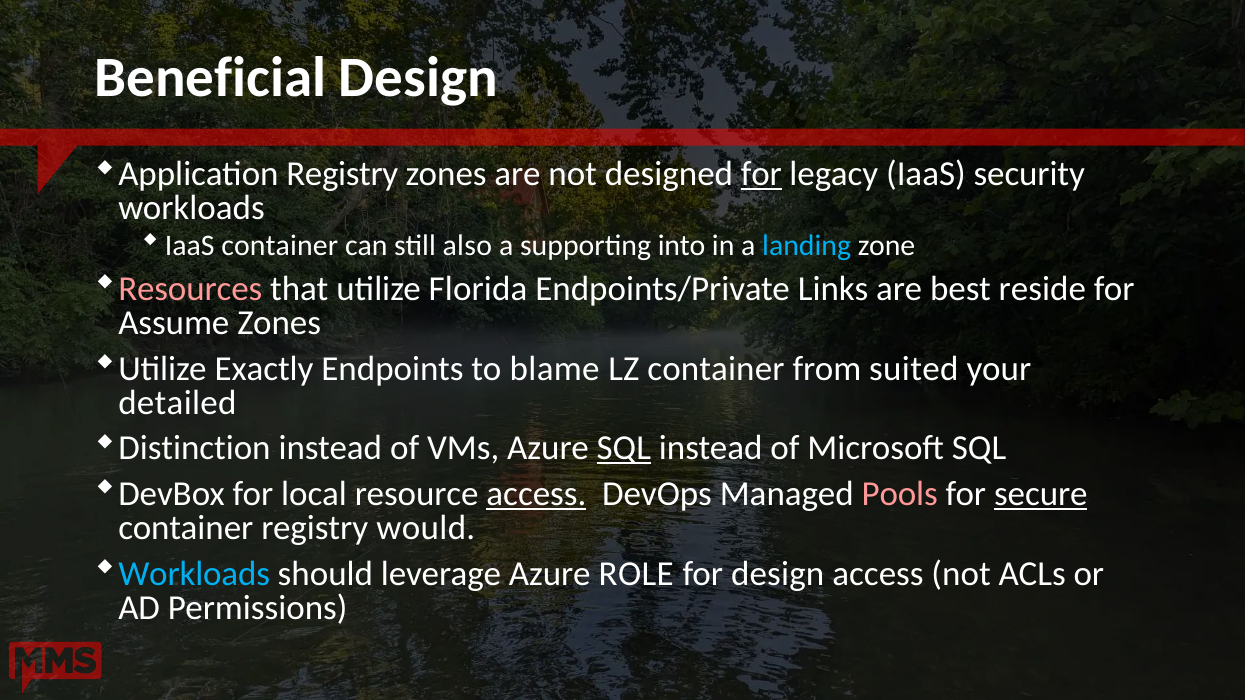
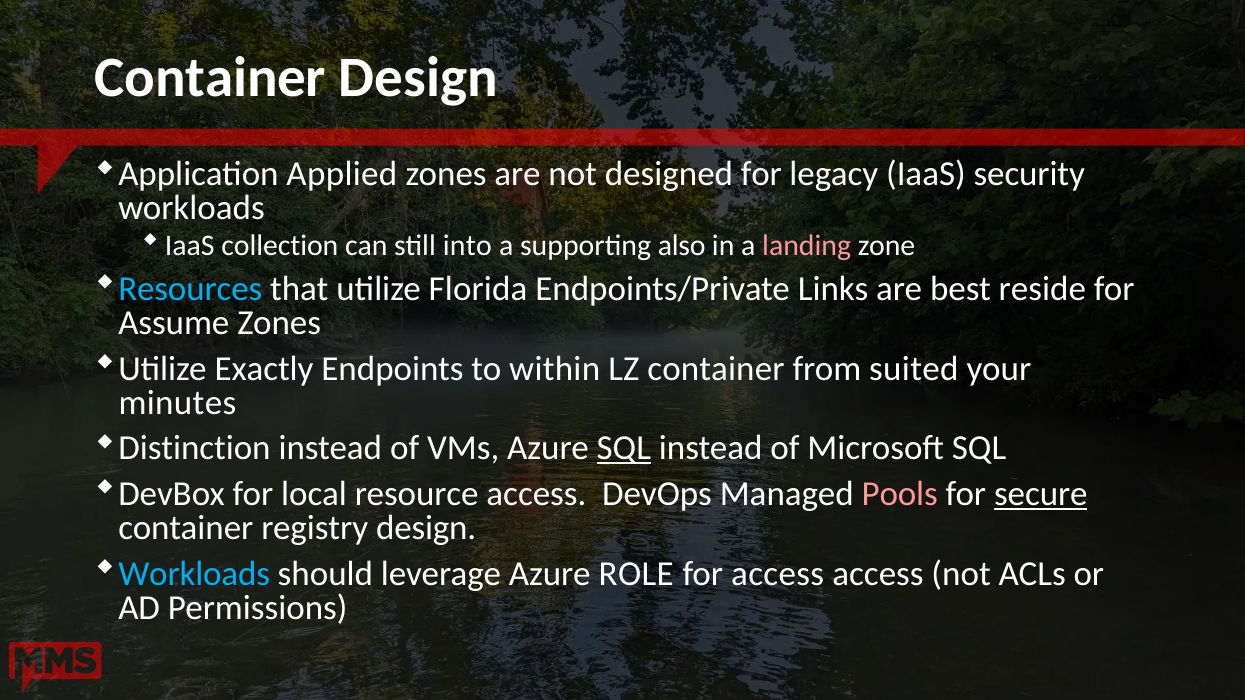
Beneficial: Beneficial -> Container (211, 77)
Application Registry: Registry -> Applied (342, 174)
for underline: present -> none (761, 174)
IaaS container: container -> collection (280, 246)
also: also -> into (467, 246)
into: into -> also (682, 246)
landing colour: light blue -> pink (807, 246)
Resources colour: pink -> light blue (190, 289)
blame: blame -> within (555, 369)
detailed: detailed -> minutes (177, 403)
access underline: present -> none (536, 494)
registry would: would -> design (426, 528)
for design: design -> access (778, 574)
